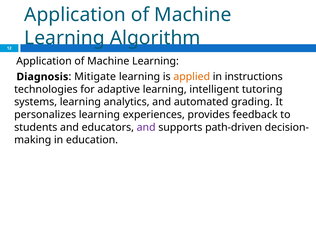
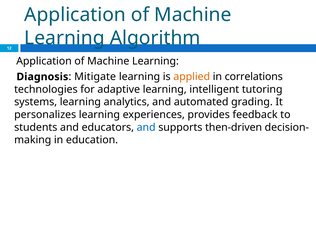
instructions: instructions -> correlations (254, 77)
and colour: purple -> blue (146, 127)
path-driven: path-driven -> then-driven (234, 127)
